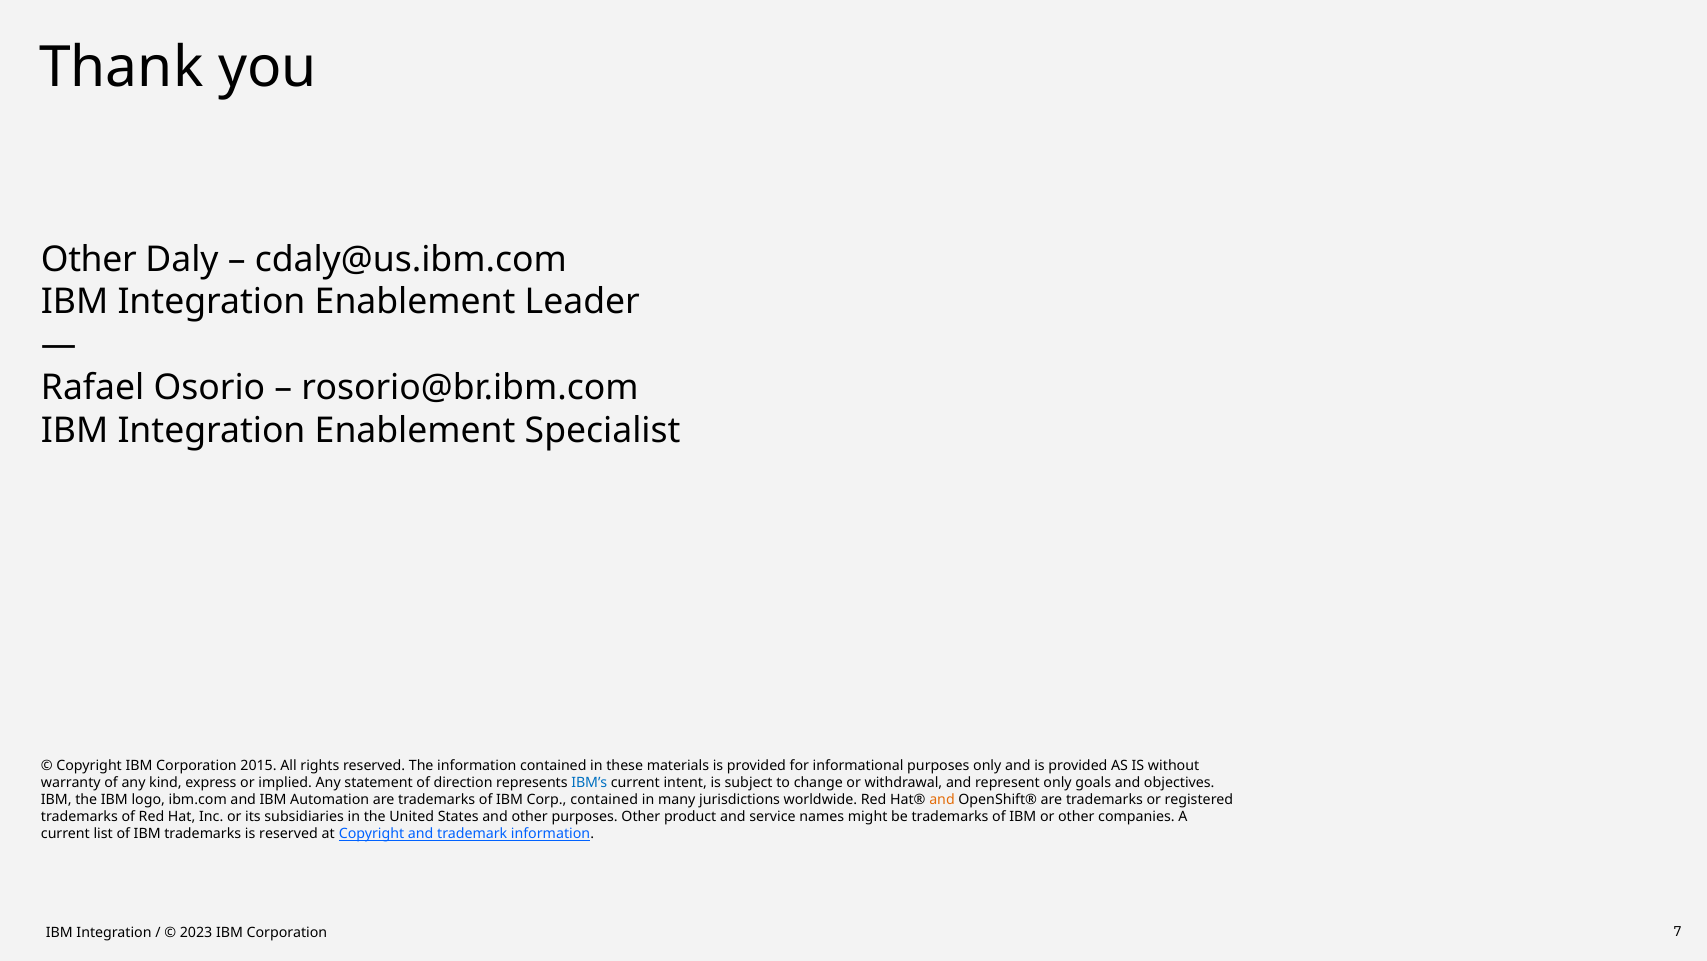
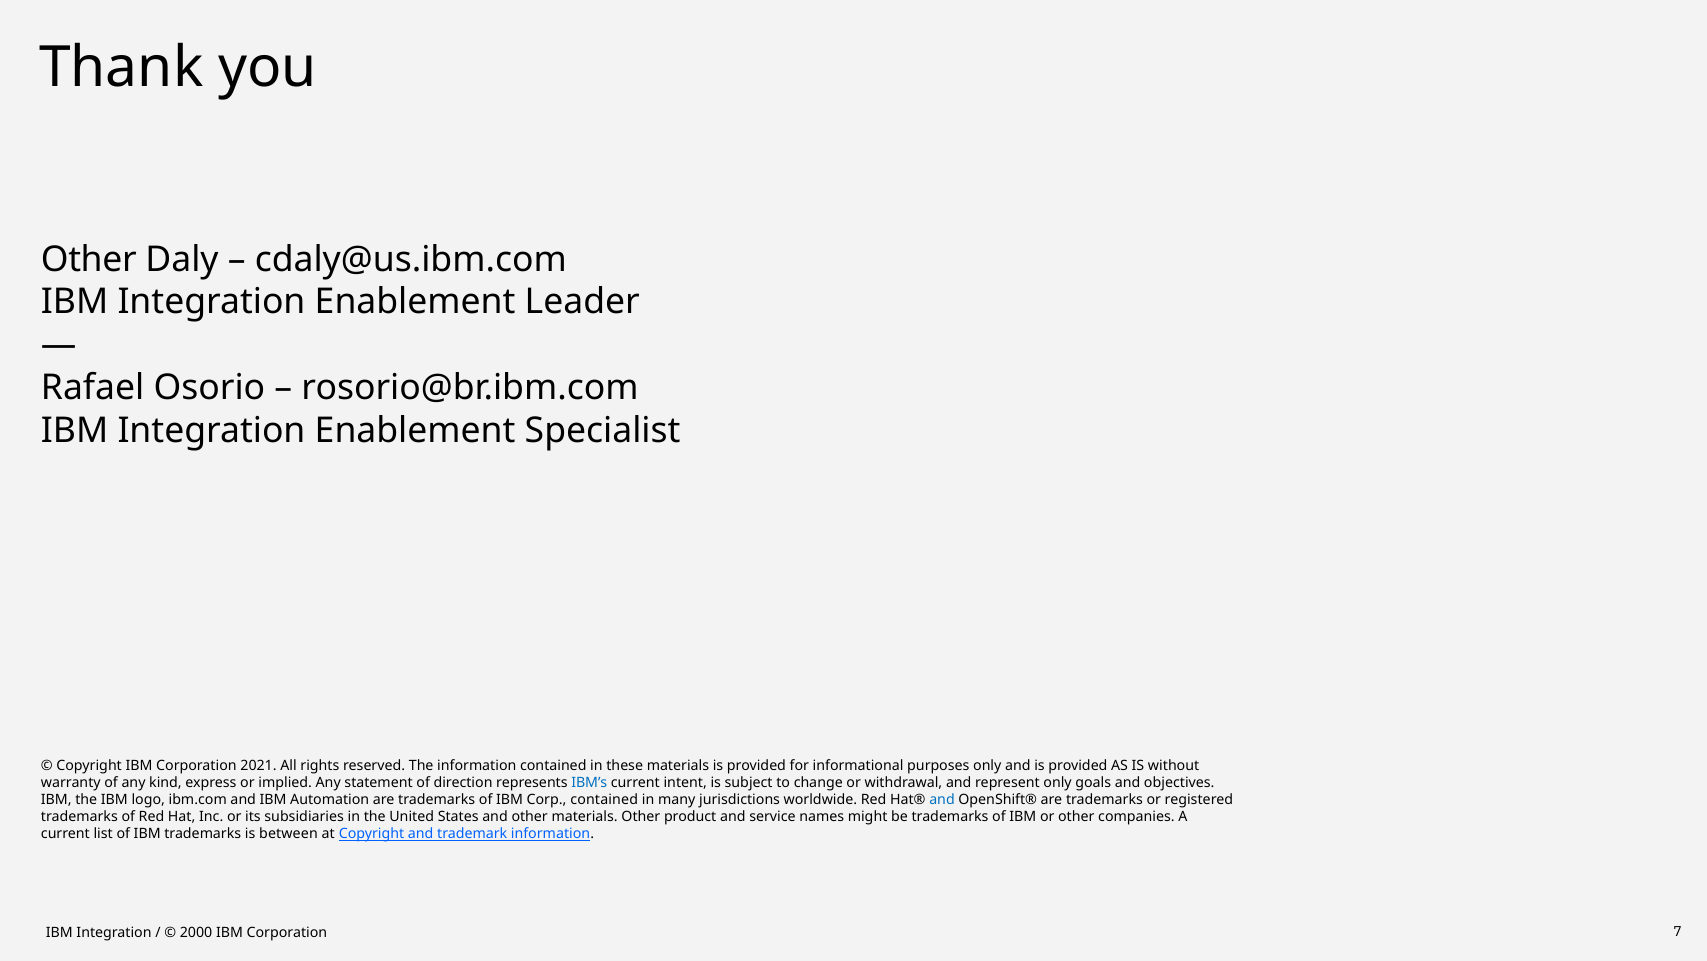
2015: 2015 -> 2021 (259, 766)
and colour: orange -> blue (942, 800)
other purposes: purposes -> materials (585, 817)
is reserved: reserved -> between (288, 834)
2023: 2023 -> 2000 (196, 933)
